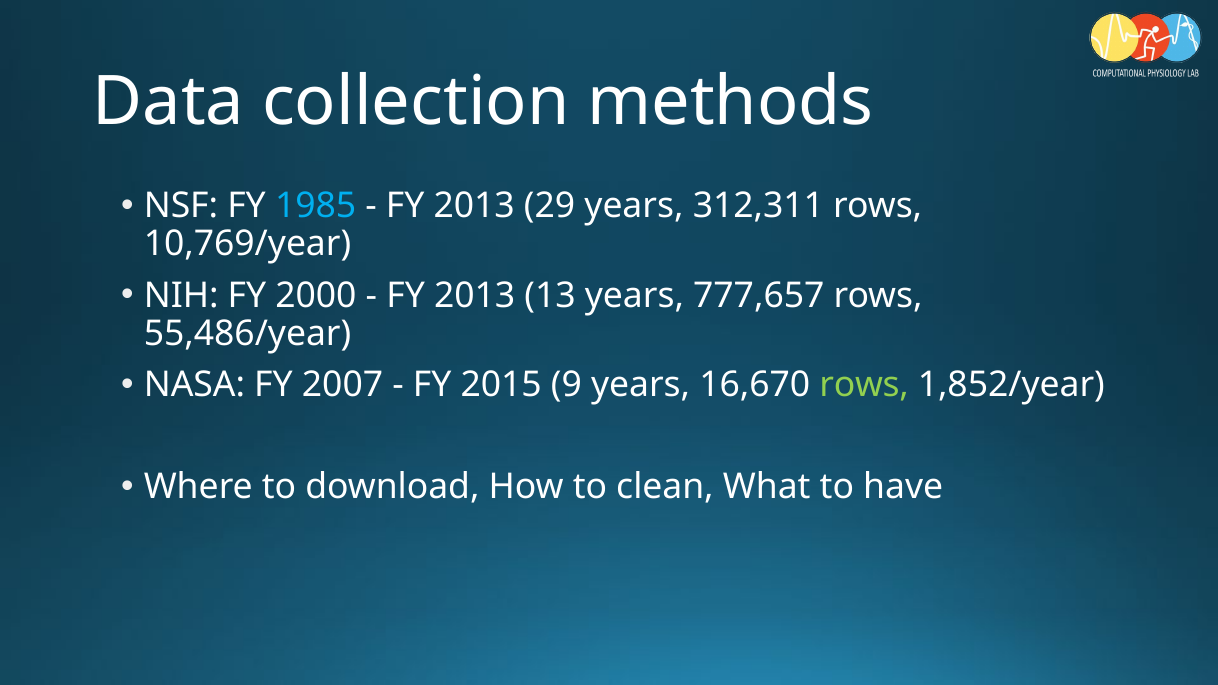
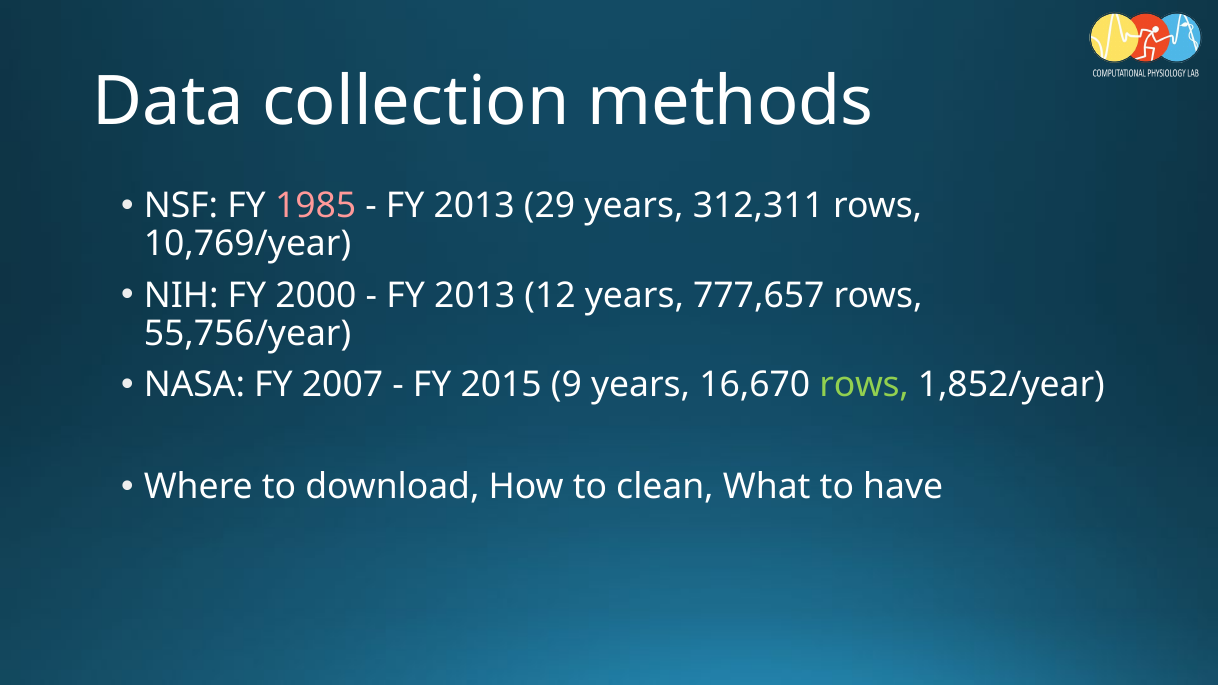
1985 colour: light blue -> pink (316, 206)
13: 13 -> 12 (550, 295)
55,486/year: 55,486/year -> 55,756/year (248, 334)
